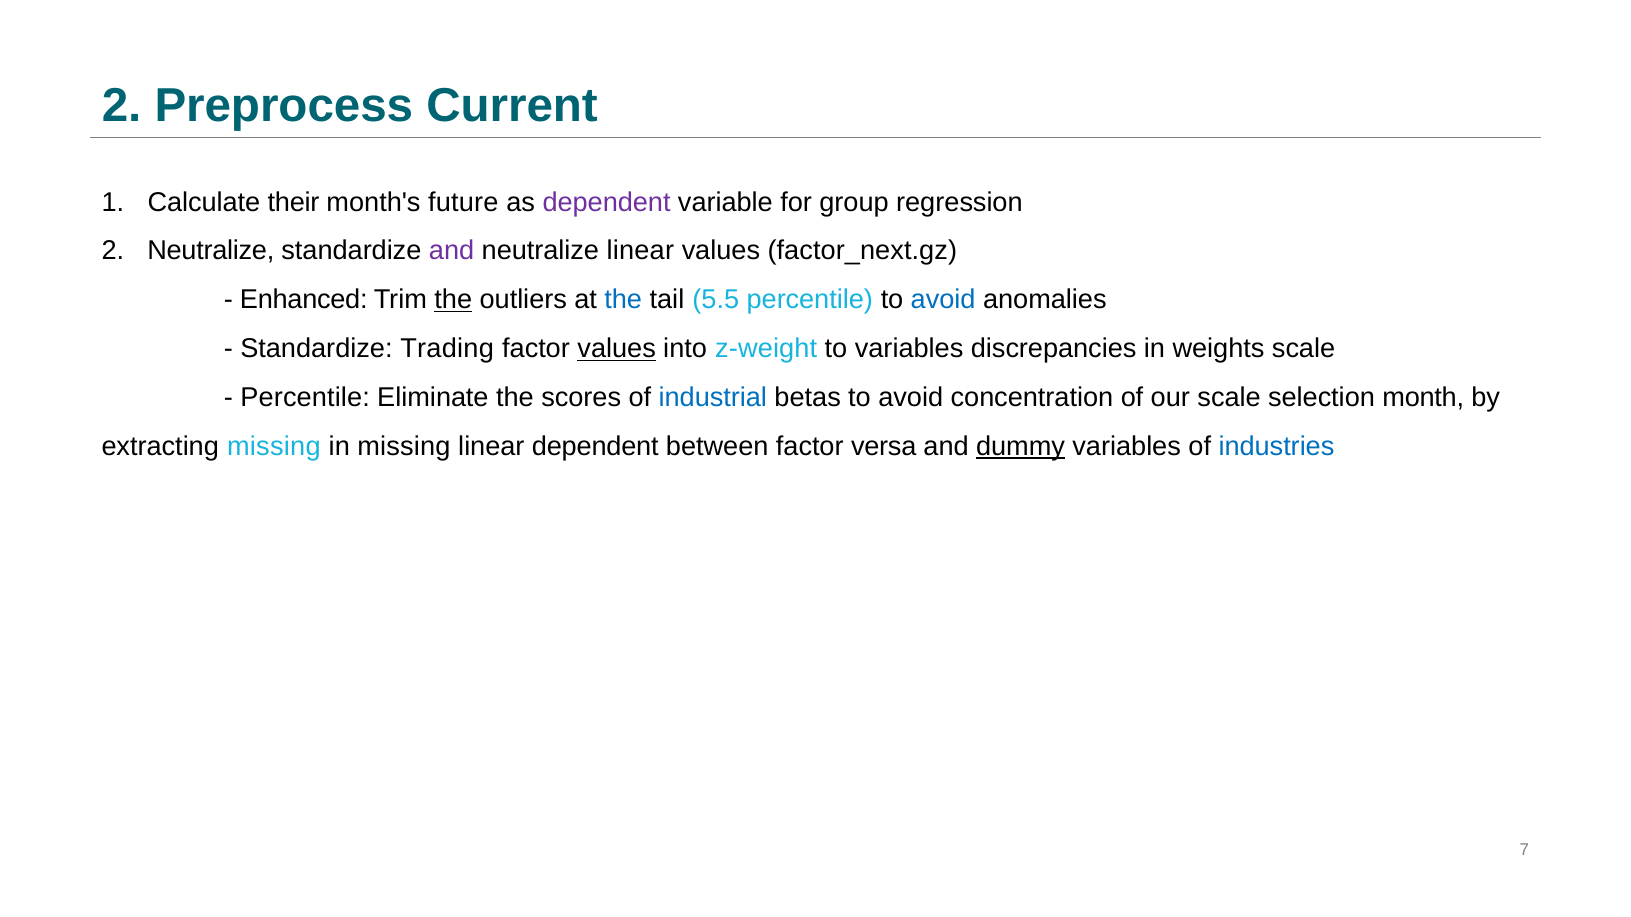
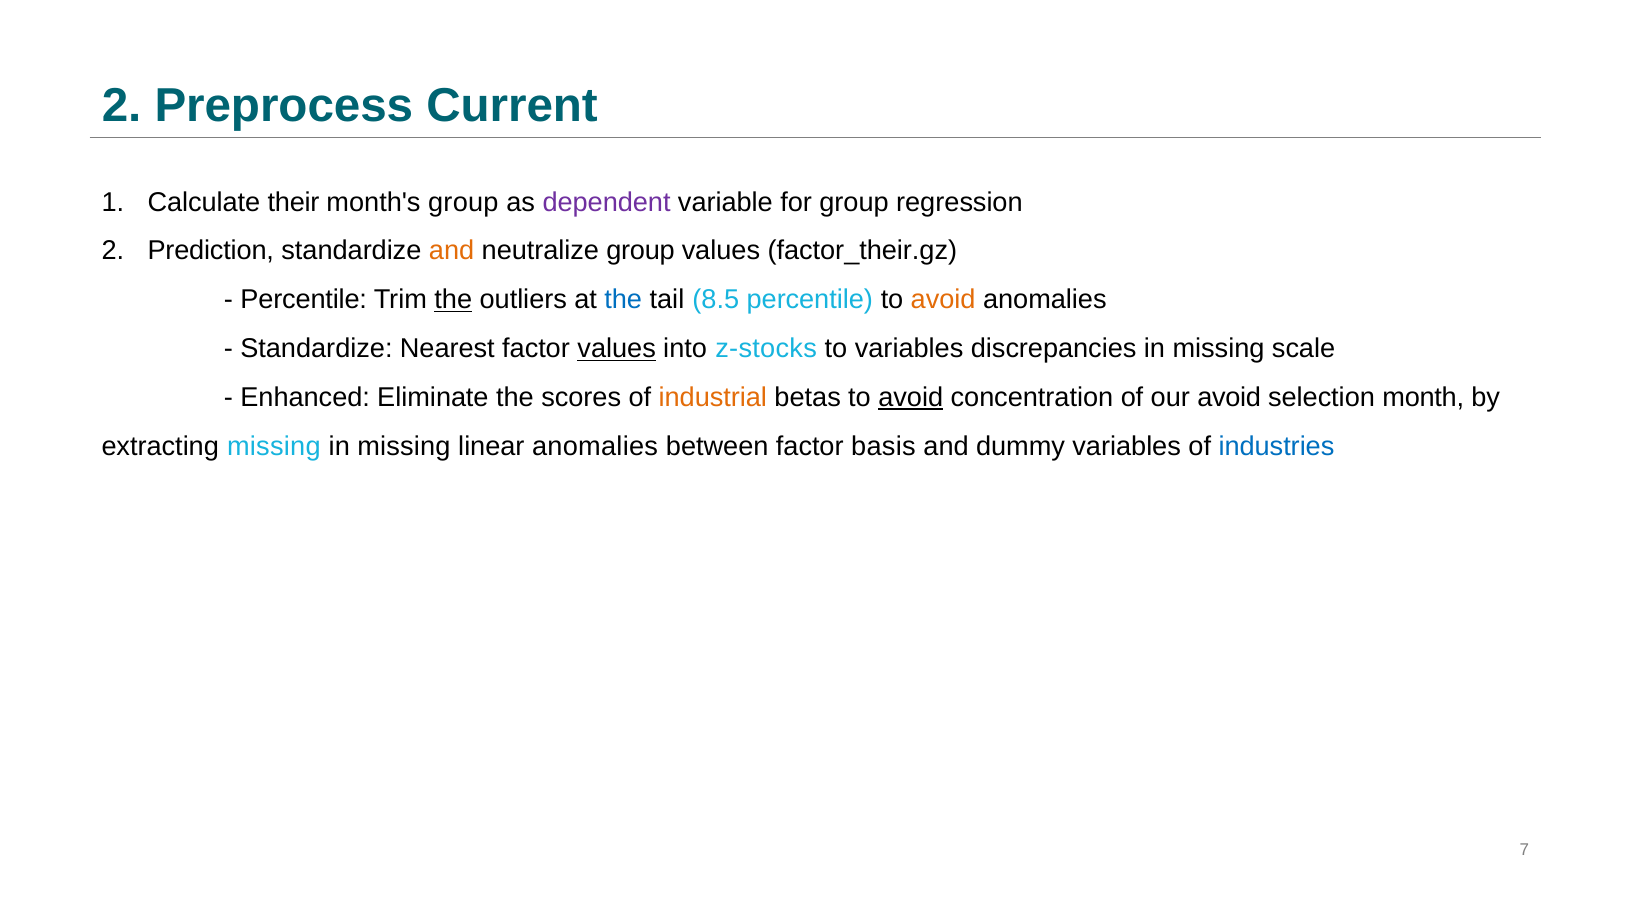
month's future: future -> group (463, 202)
2 Neutralize: Neutralize -> Prediction (211, 251)
and colour: purple -> orange (452, 251)
neutralize linear: linear -> group (641, 251)
factor_next.gz: factor_next.gz -> factor_their.gz (862, 251)
Enhanced: Enhanced -> Percentile (304, 300)
5.5: 5.5 -> 8.5 (716, 300)
avoid colour: blue -> orange (943, 300)
Trading: Trading -> Nearest (447, 349)
z-weight: z-weight -> z-stocks (766, 349)
discrepancies in weights: weights -> missing (1219, 349)
Percentile: Percentile -> Enhanced (305, 398)
industrial colour: blue -> orange (713, 398)
avoid underline: none -> present (911, 398)
our scale: scale -> avoid (1229, 398)
linear dependent: dependent -> anomalies (595, 447)
versa: versa -> basis (883, 447)
dummy underline: present -> none (1021, 447)
